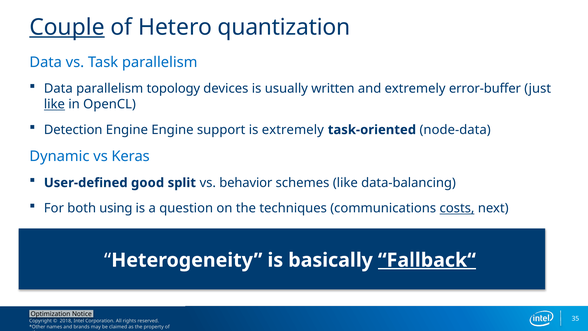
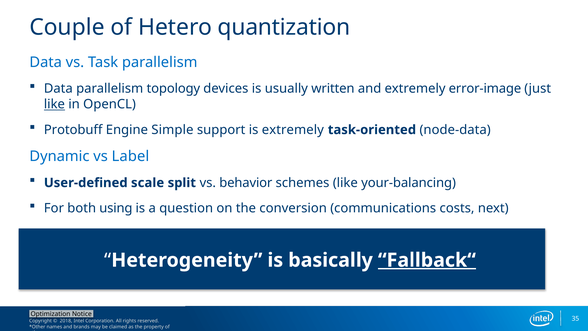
Couple underline: present -> none (67, 27)
error-buffer: error-buffer -> error-image (485, 88)
Detection: Detection -> Protobuff (73, 130)
Engine Engine: Engine -> Simple (172, 130)
Keras: Keras -> Label (130, 156)
good: good -> scale (148, 183)
data-balancing: data-balancing -> your-balancing (409, 183)
techniques: techniques -> conversion (293, 208)
costs underline: present -> none (457, 208)
